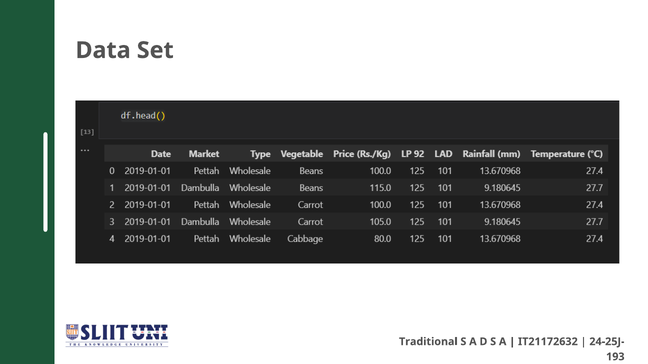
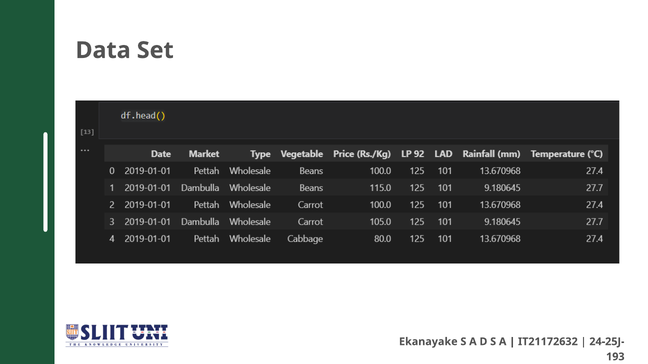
Traditional: Traditional -> Ekanayake (428, 342)
